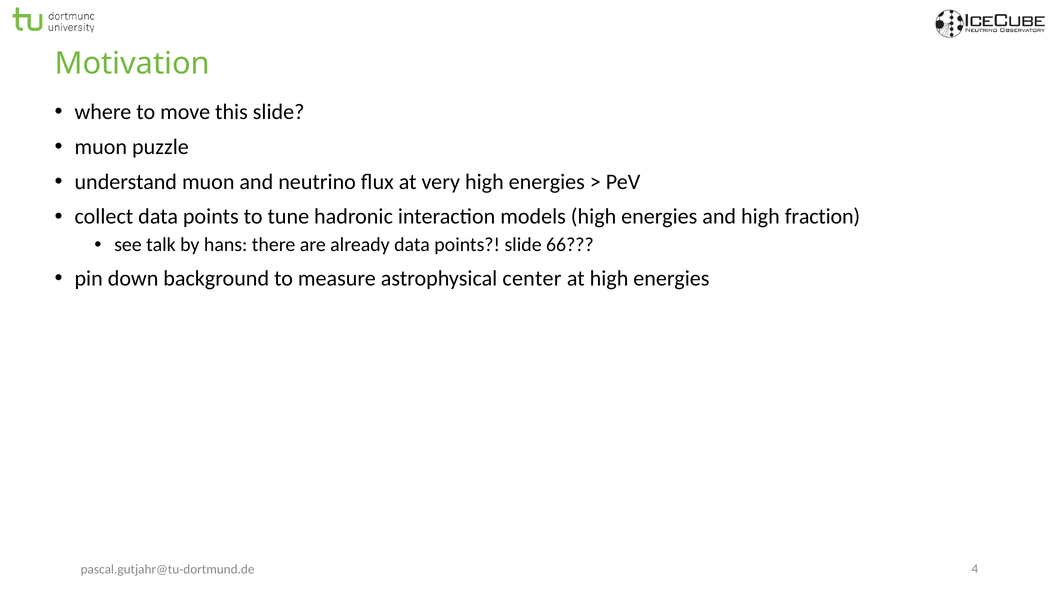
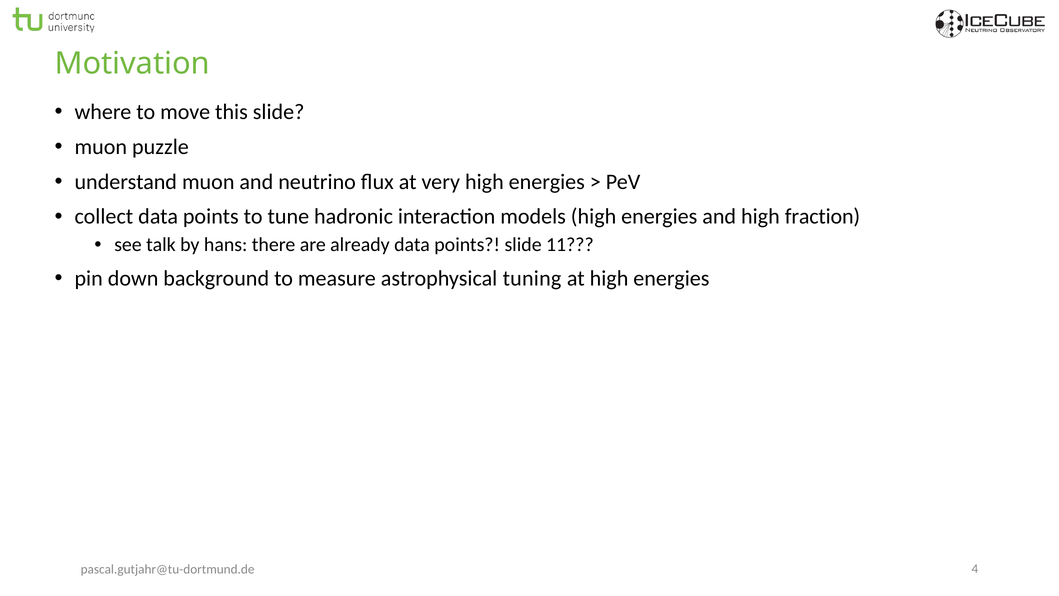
66: 66 -> 11 (570, 245)
center: center -> tuning (532, 278)
